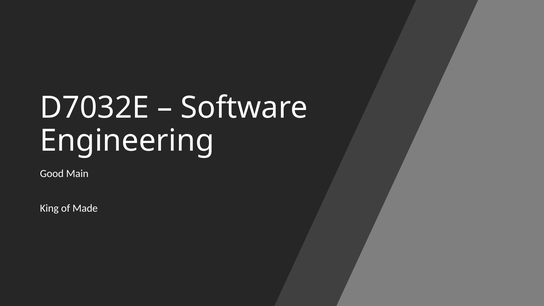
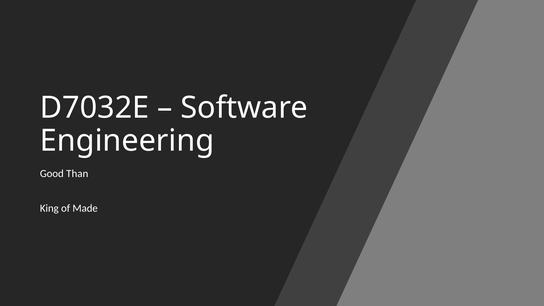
Main: Main -> Than (77, 174)
